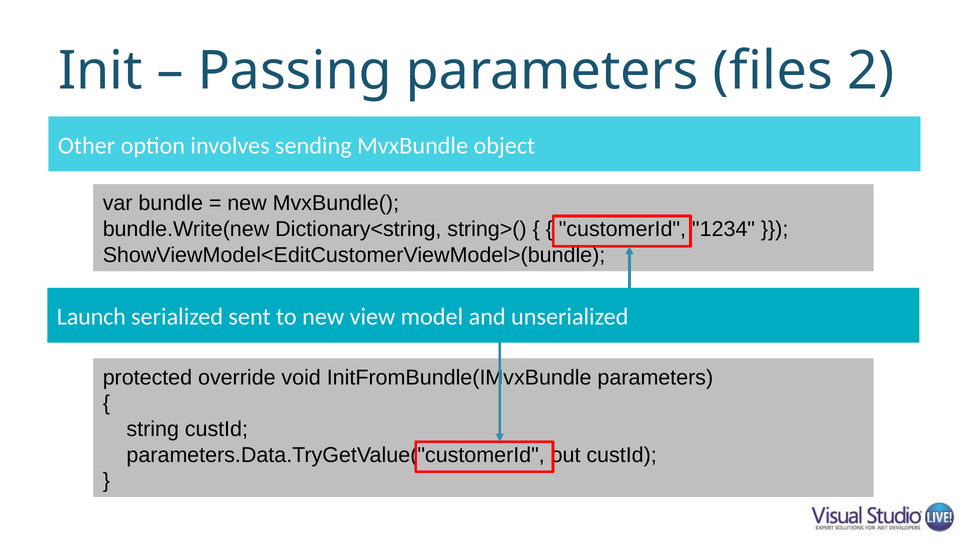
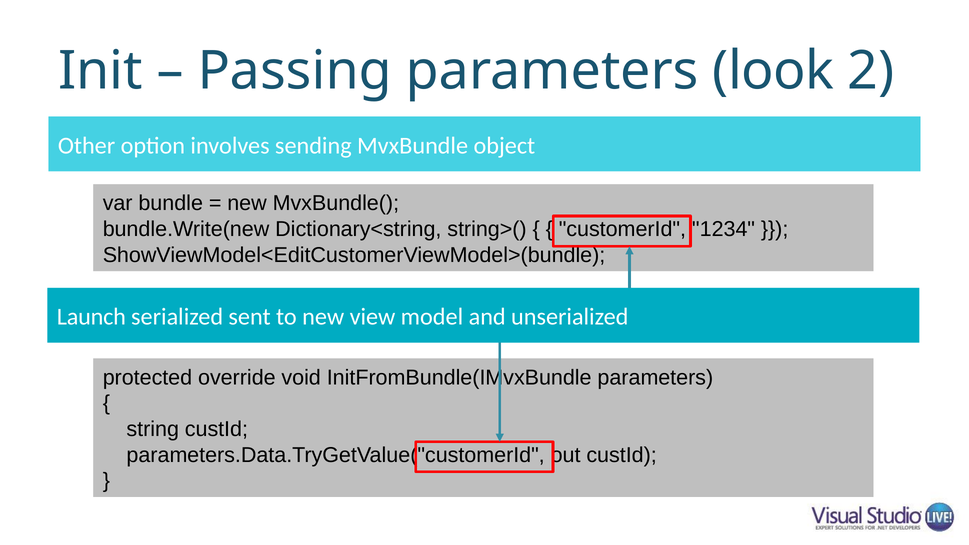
files: files -> look (773, 71)
